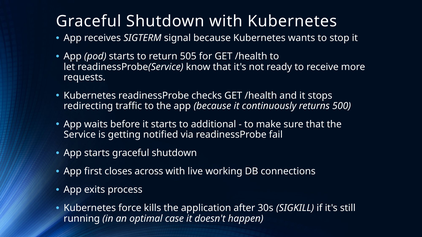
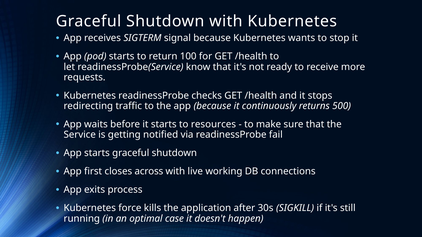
505: 505 -> 100 (188, 57)
additional: additional -> resources (213, 125)
